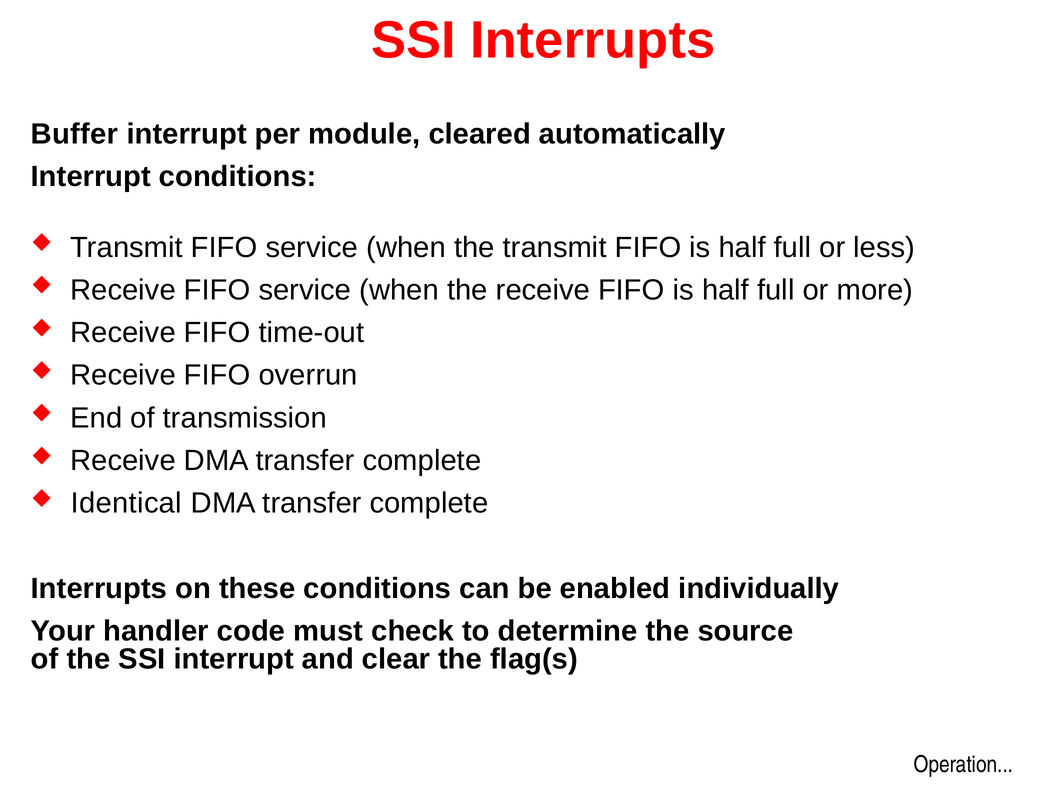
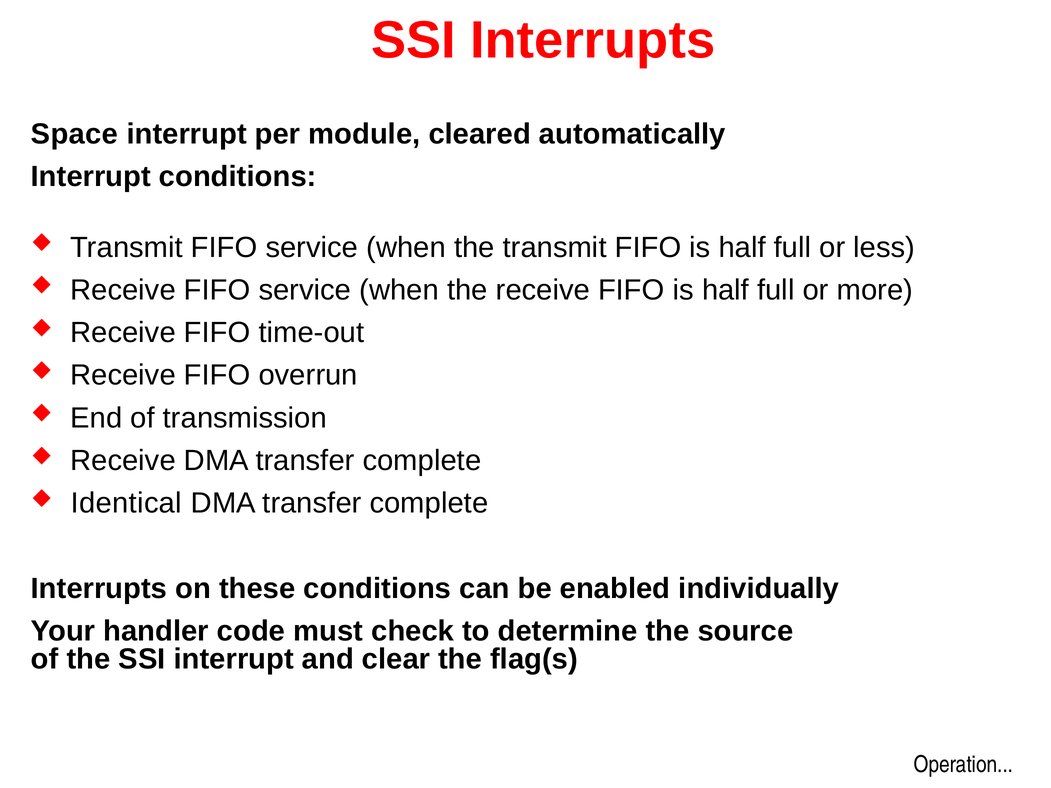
Buffer: Buffer -> Space (75, 134)
